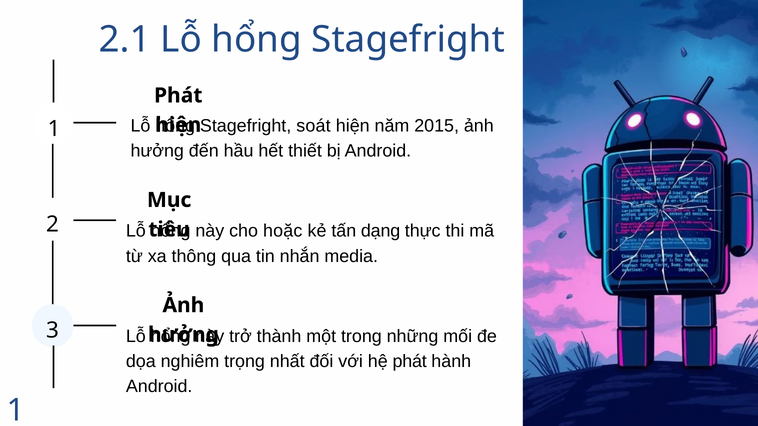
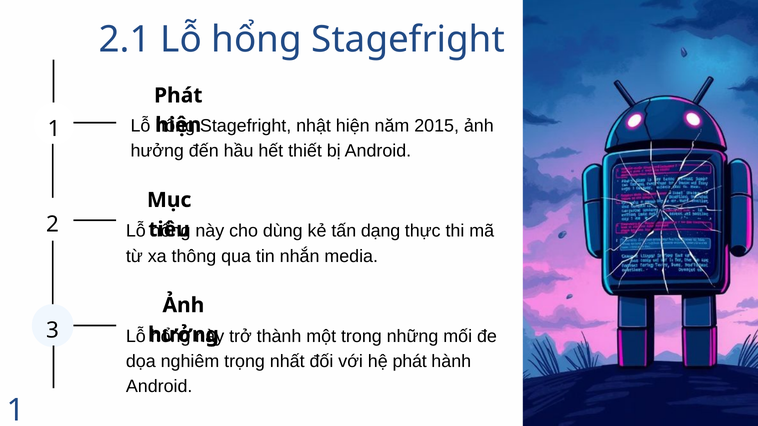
soát: soát -> nhật (314, 126)
hoặc: hoặc -> dùng (283, 231)
